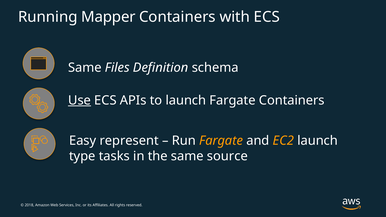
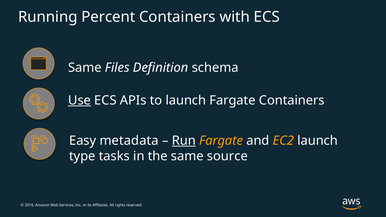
Mapper: Mapper -> Percent (108, 17)
represent: represent -> metadata (129, 141)
Run underline: none -> present (184, 141)
